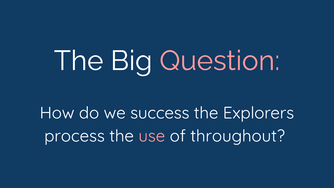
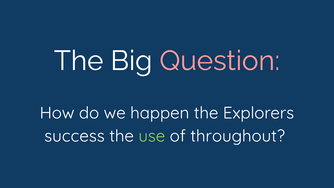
success: success -> happen (160, 113)
process: process -> success (74, 136)
use colour: pink -> light green (152, 136)
